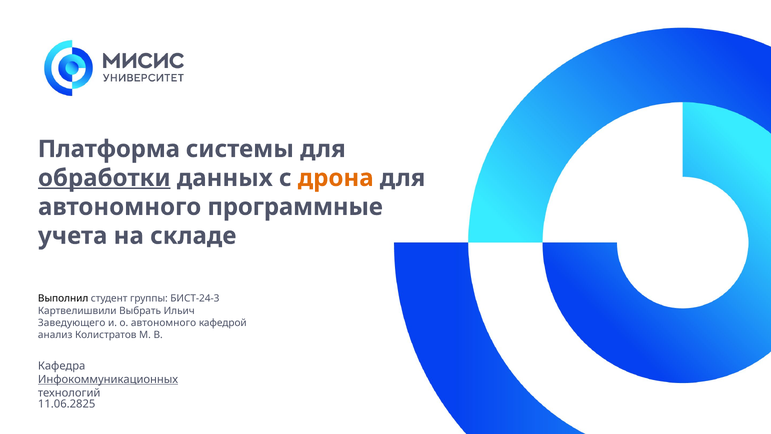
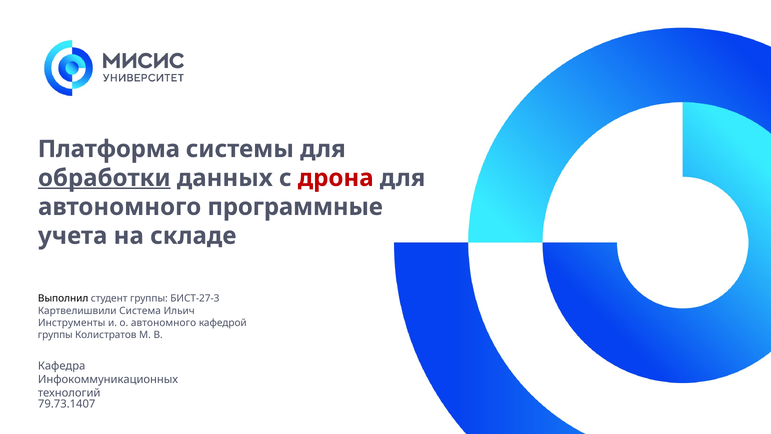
дрона colour: orange -> red (336, 178)
БИСТ-24-3: БИСТ-24-3 -> БИСТ-27-3 (195, 298)
Выбрать: Выбрать -> Система (140, 310)
Заведующего: Заведующего -> Инструменты (72, 323)
анализ: анализ -> группы (55, 335)
Инфокоммуникационных underline: present -> none (108, 379)
11.06.2825: 11.06.2825 -> 79.73.1407 (67, 404)
